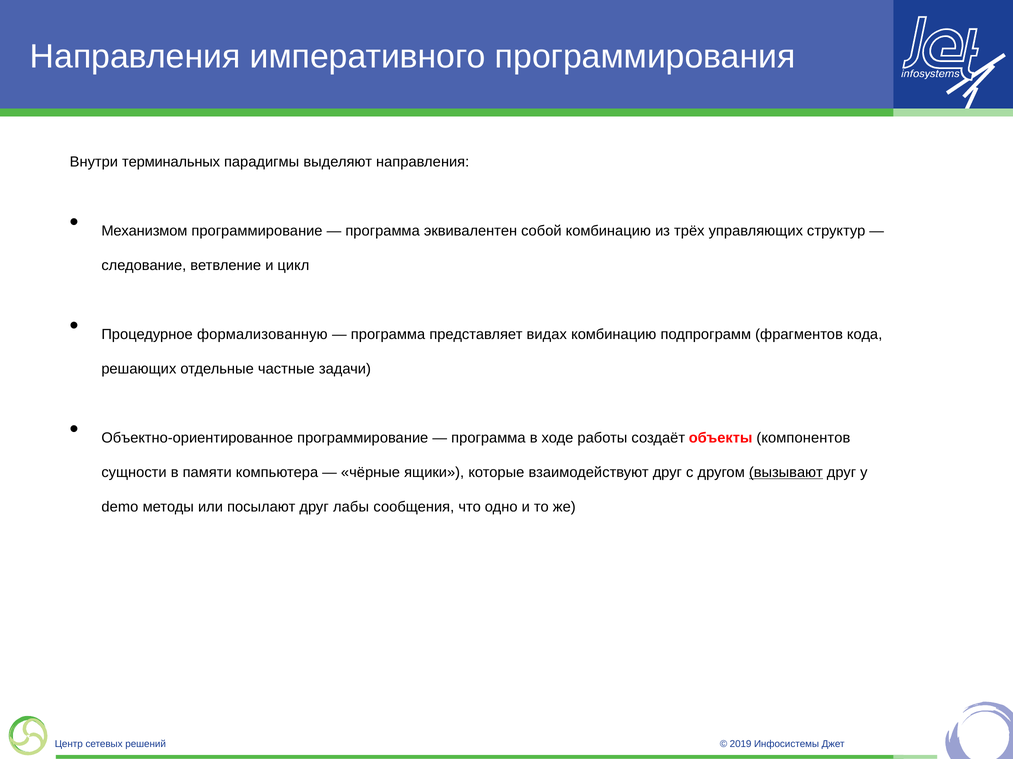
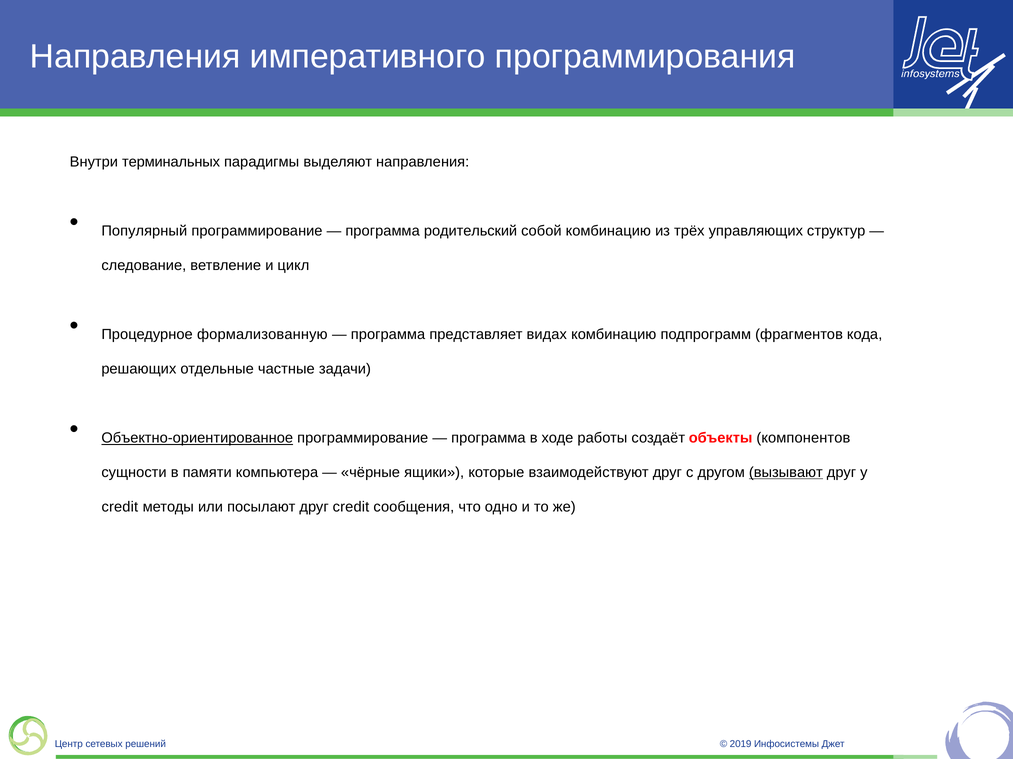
Механизмом: Механизмом -> Популярный (144, 231)
эквивалентен: эквивалентен -> родительский (471, 231)
Объектно-ориентированное underline: none -> present (197, 438)
demo: demo -> credit (120, 508)
друг лабы: лабы -> credit (351, 508)
